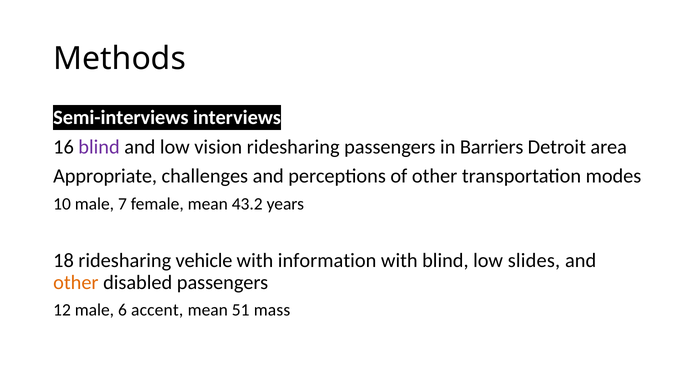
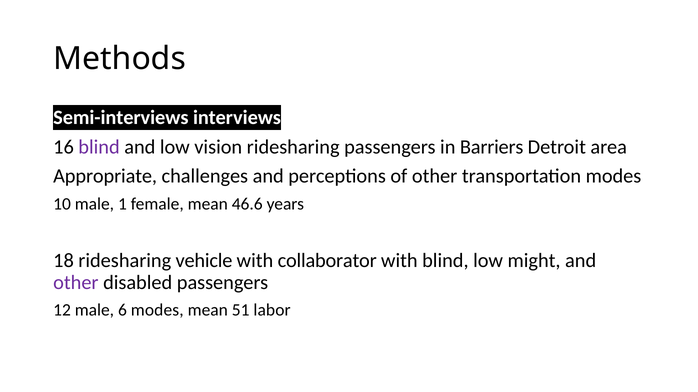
7: 7 -> 1 (122, 204)
43.2: 43.2 -> 46.6 (247, 204)
information: information -> collaborator (327, 261)
slides: slides -> might (534, 261)
other colour: orange -> purple (76, 283)
6 accent: accent -> modes (157, 311)
mass: mass -> labor (272, 311)
